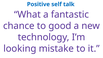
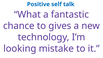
good: good -> gives (60, 26)
